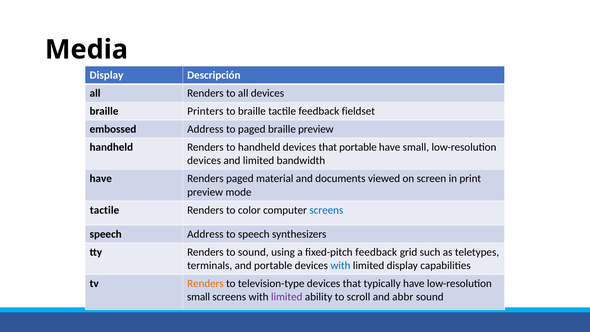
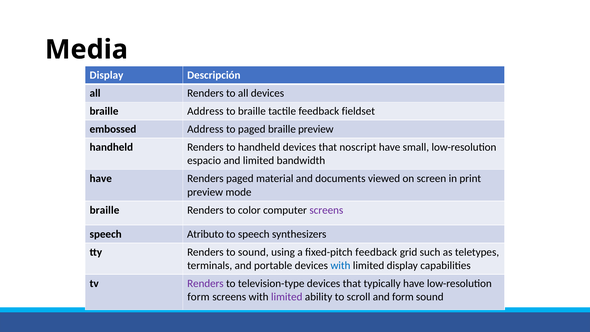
braille Printers: Printers -> Address (205, 111)
that portable: portable -> noscript (358, 147)
devices: devices -> espacio (204, 161)
tactile: tactile -> braille (105, 210)
screens colour: blue -> purple (326, 210)
speech Address: Address -> Atributo (205, 234)
Renders colour: orange -> purple (205, 283)
small: small -> form (198, 297)
and abbr: abbr -> form (403, 297)
